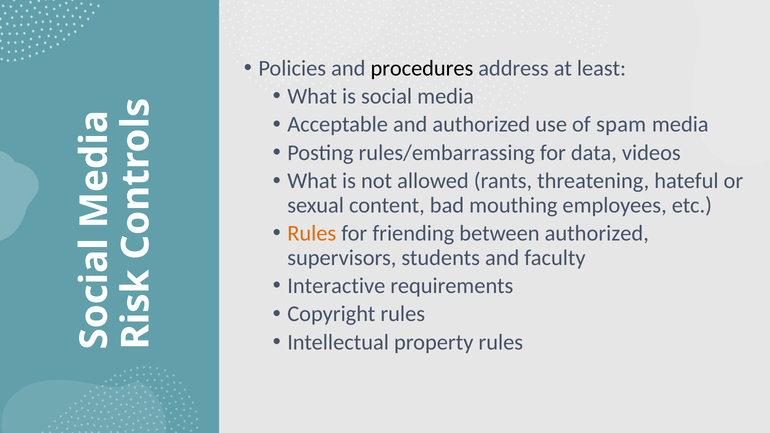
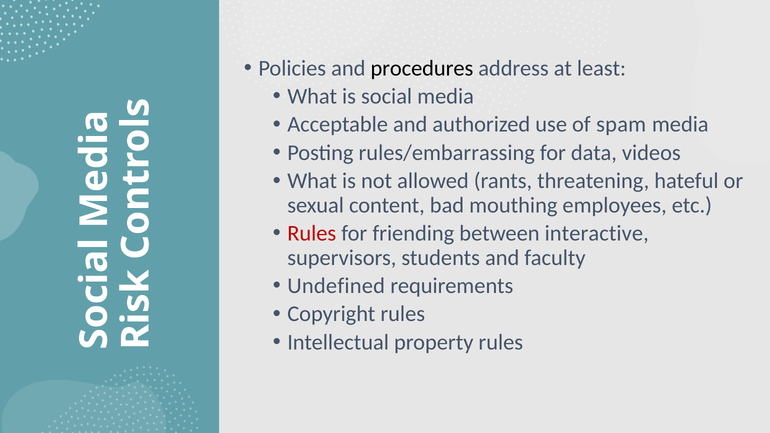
Rules colour: orange -> red (312, 233)
between authorized: authorized -> interactive (597, 233)
Interactive: Interactive -> Undefined (336, 286)
